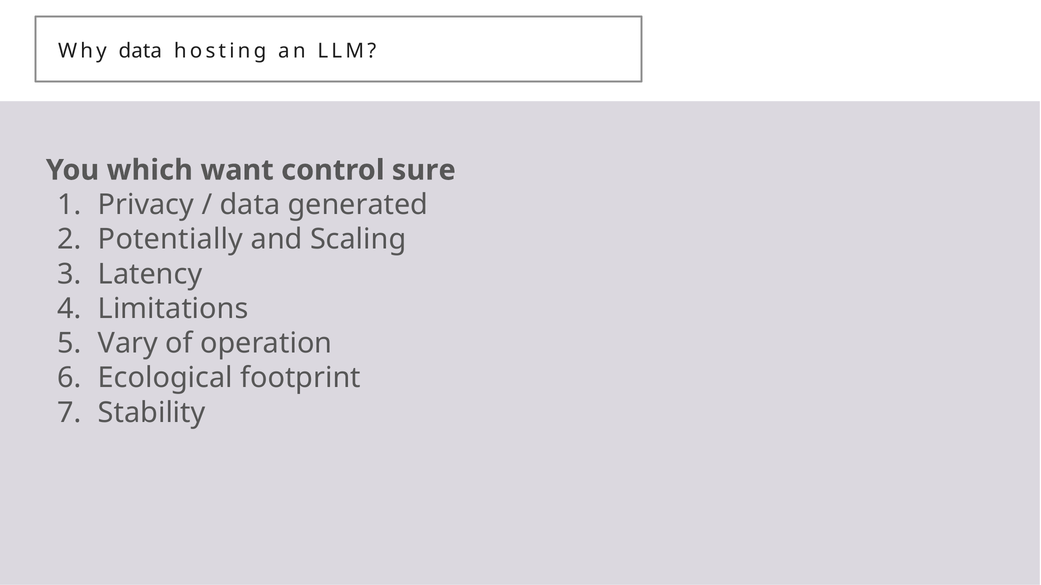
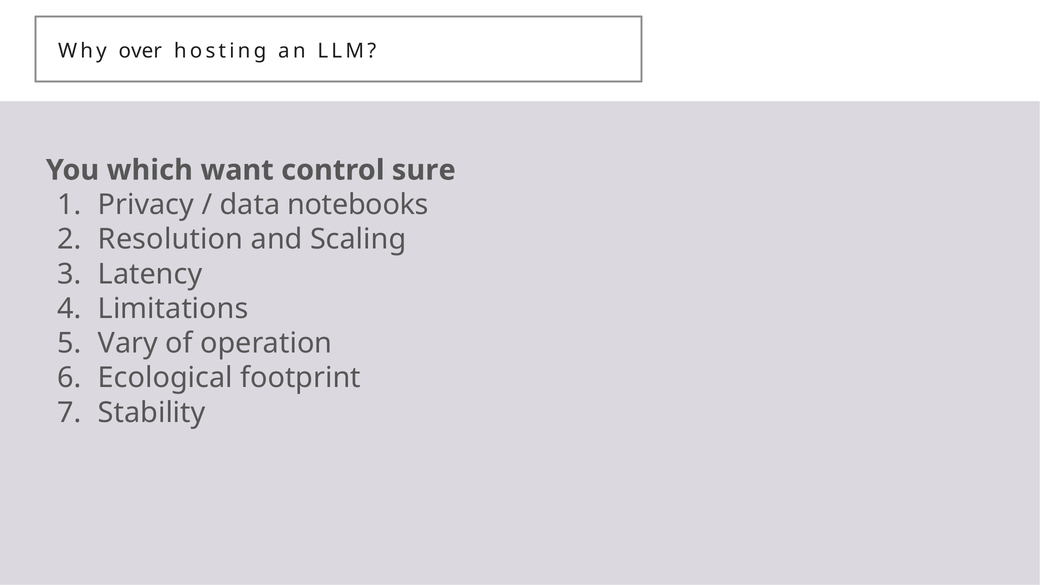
Why data: data -> over (140, 51)
generated: generated -> notebooks (358, 205)
Potentially: Potentially -> Resolution (171, 240)
